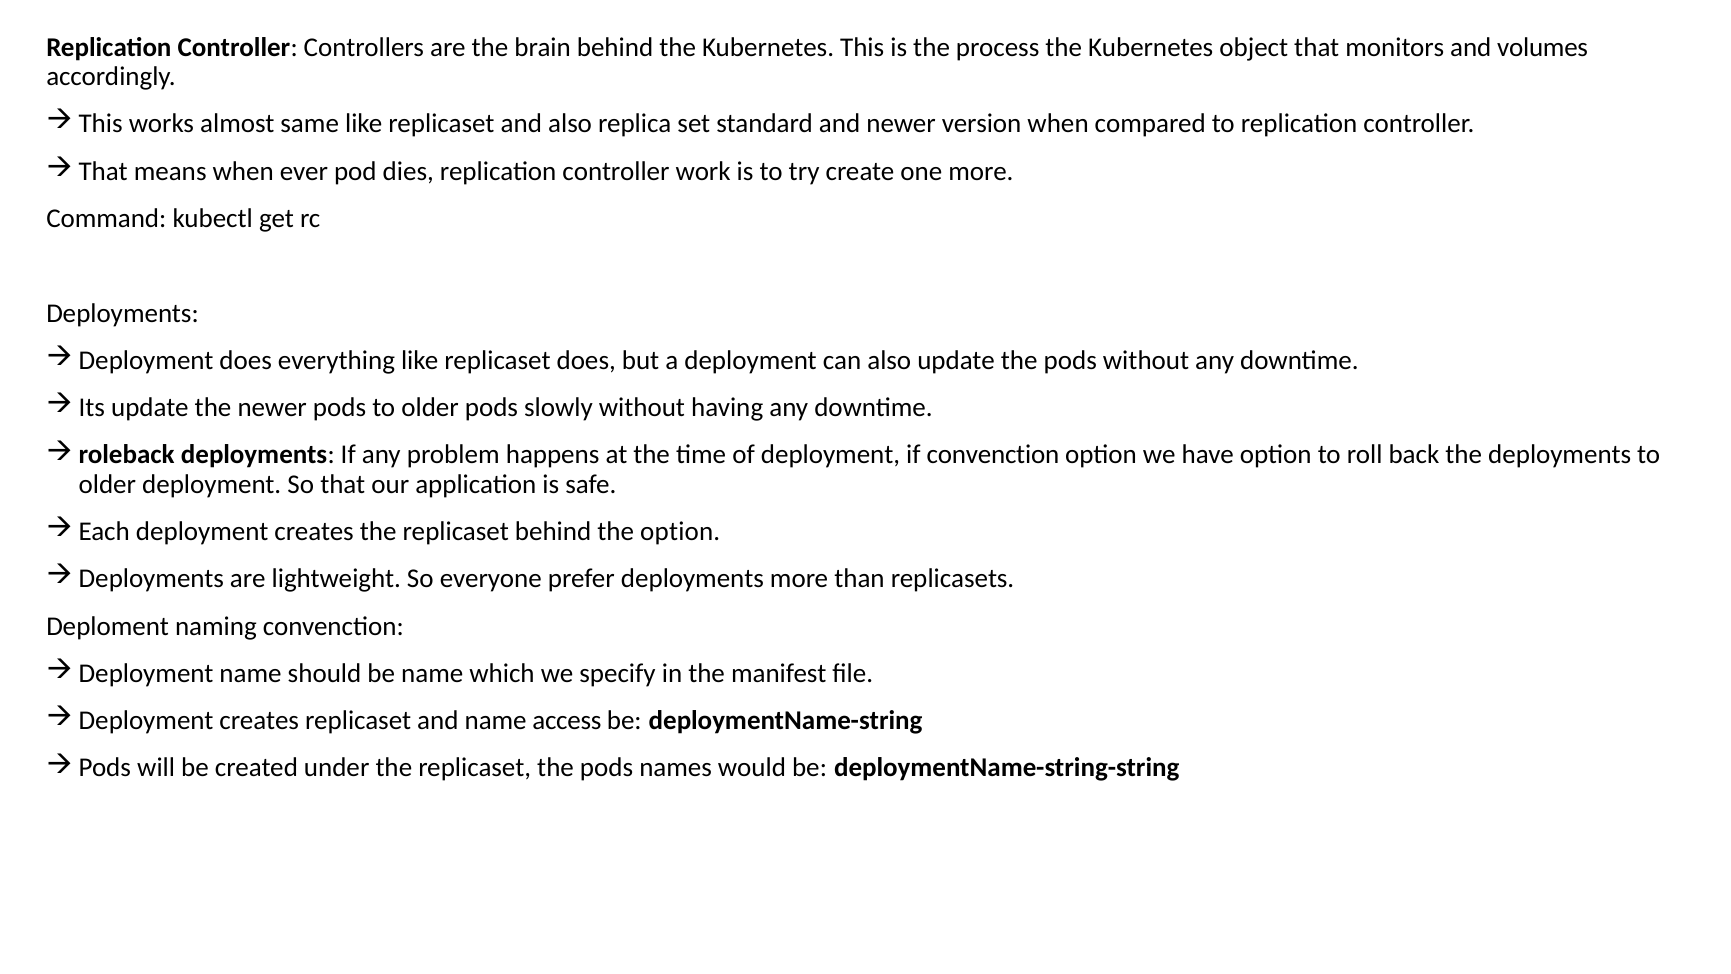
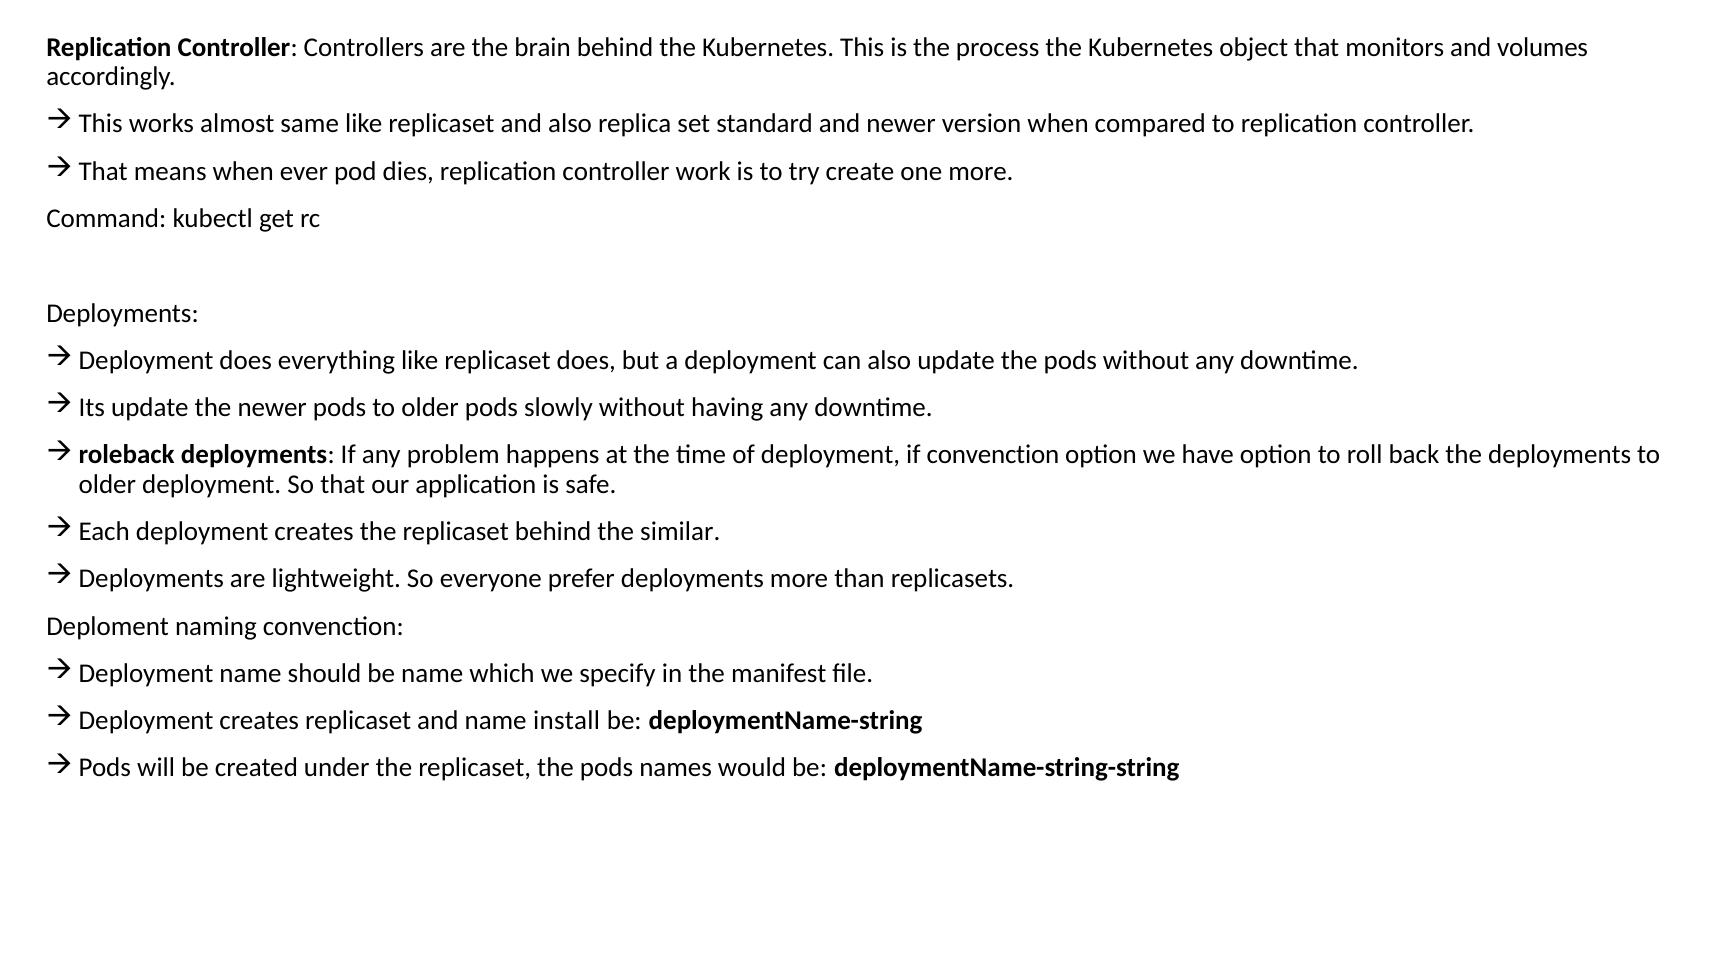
the option: option -> similar (680, 531)
access: access -> install (567, 720)
